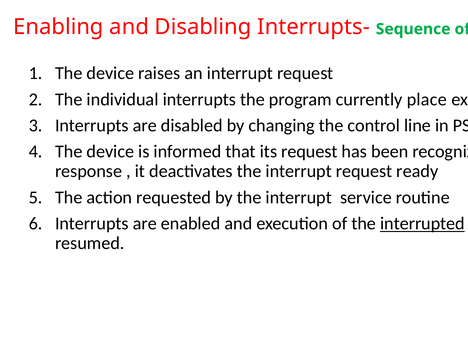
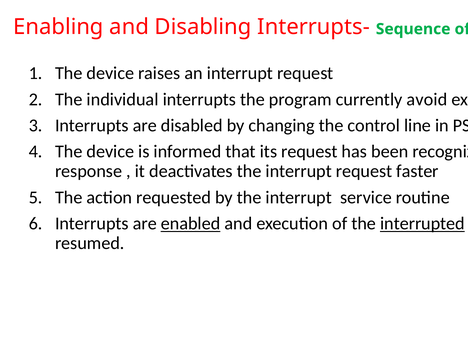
place: place -> avoid (427, 99)
ready: ready -> faster (417, 171)
enabled underline: none -> present (191, 224)
